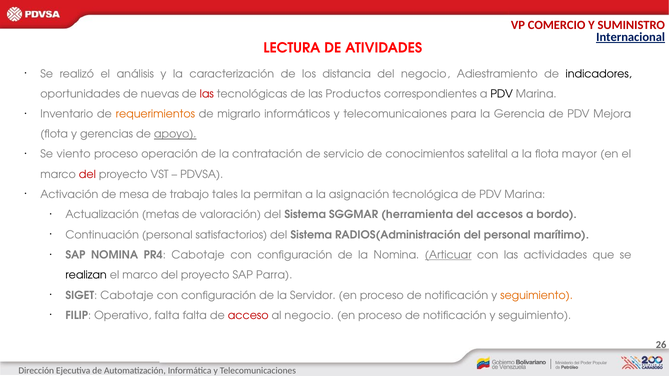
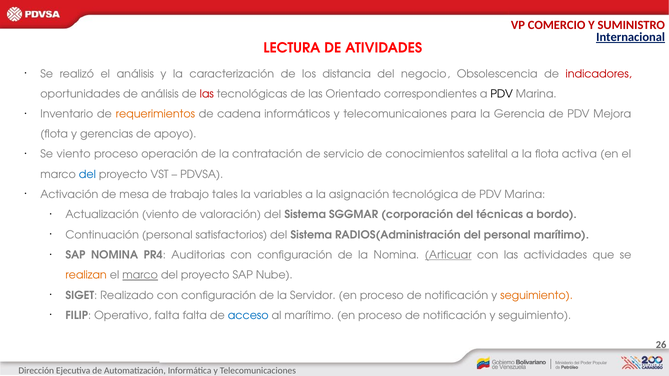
Adiestramiento: Adiestramiento -> Obsolescencia (497, 74)
indicadores colour: black -> red (599, 74)
de nuevas: nuevas -> análisis (160, 94)
Productos: Productos -> Orientado (353, 94)
migrarlo: migrarlo -> cadena (239, 114)
apoyo underline: present -> none (175, 134)
mayor: mayor -> activa (579, 154)
del colour: red -> blue (87, 175)
permitan: permitan -> variables (278, 195)
Actualización metas: metas -> viento (160, 215)
herramienta: herramienta -> corporación (417, 215)
accesos: accesos -> técnicas (500, 215)
PR4 Cabotaje: Cabotaje -> Auditorias (198, 255)
realizan colour: black -> orange (86, 275)
marco underline: none -> present (140, 275)
Parra: Parra -> Nube (274, 275)
SIGET Cabotaje: Cabotaje -> Realizado (127, 296)
acceso colour: red -> blue (248, 316)
al negocio: negocio -> marítimo (309, 316)
